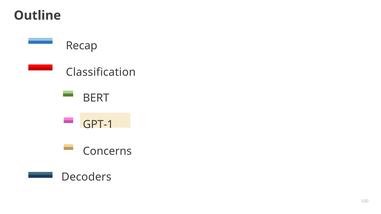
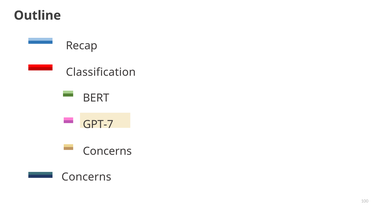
GPT-1: GPT-1 -> GPT-7 (98, 125)
Decoders: Decoders -> Concerns (86, 177)
